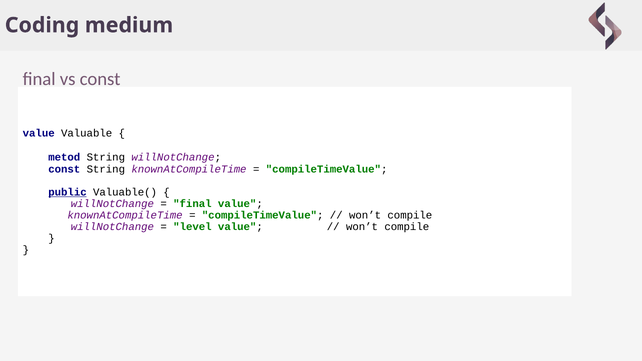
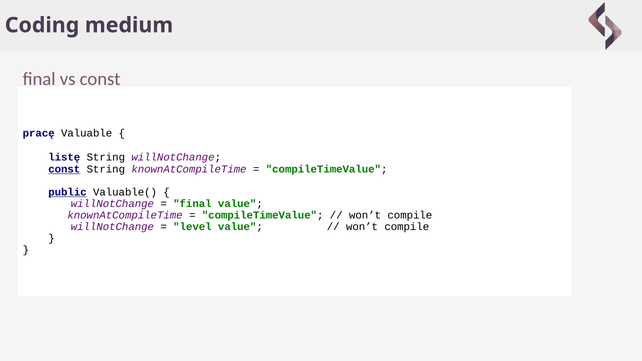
value: value -> pracę (39, 133)
metod: metod -> listę (64, 158)
const underline: none -> present (64, 169)
